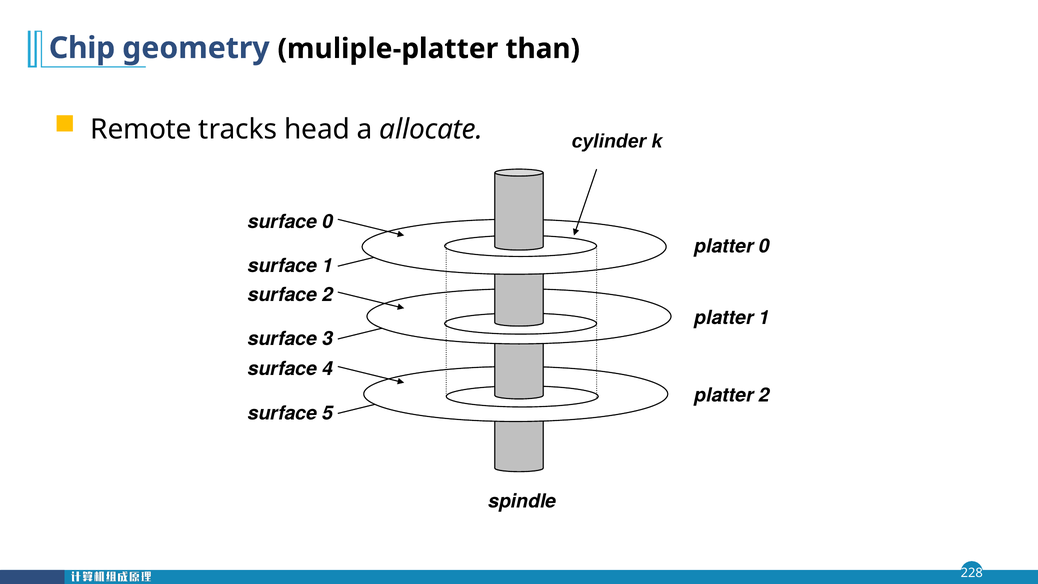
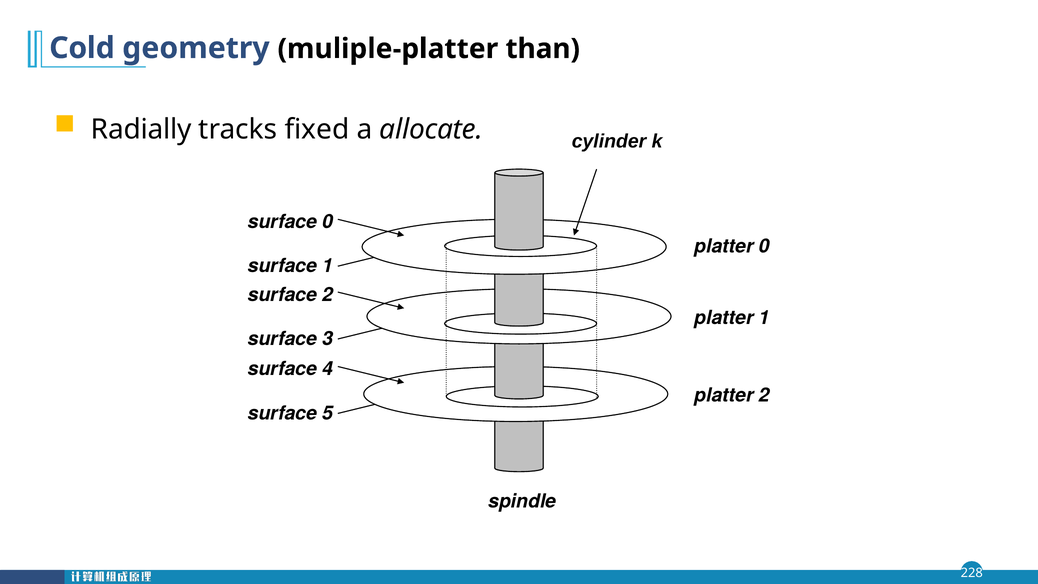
Chip: Chip -> Cold (82, 48)
Remote: Remote -> Radially (141, 129)
head: head -> fixed (317, 129)
